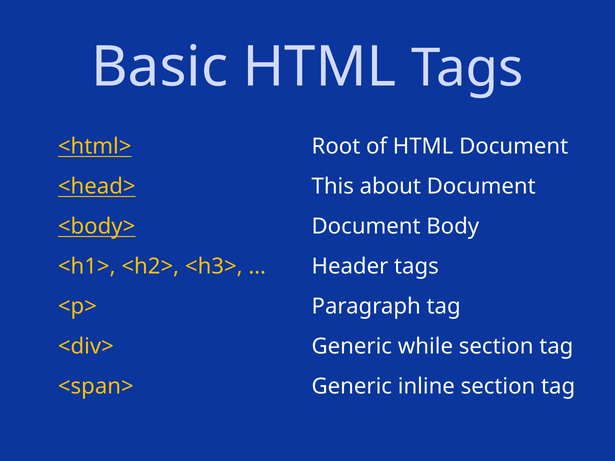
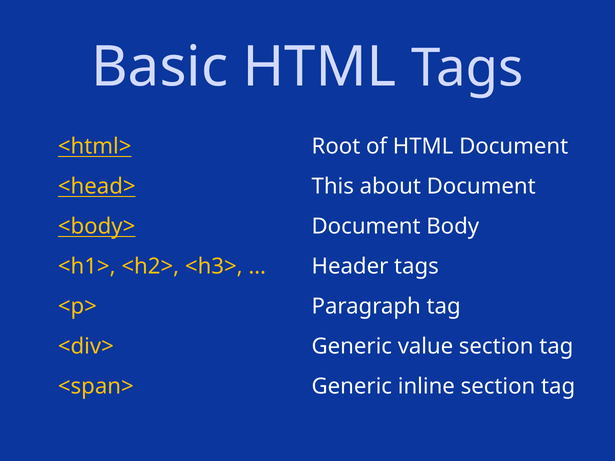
while: while -> value (425, 347)
